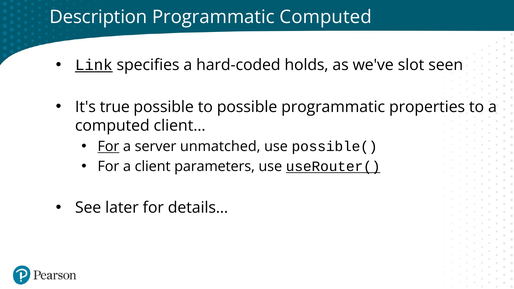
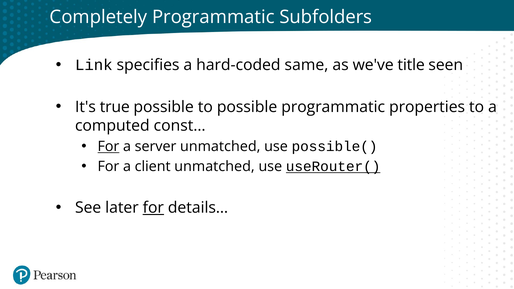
Description: Description -> Completely (98, 17)
Programmatic Computed: Computed -> Subfolders (326, 17)
Link underline: present -> none (94, 65)
holds: holds -> same (306, 65)
we've slot: slot -> title (411, 65)
client…: client… -> const… (180, 126)
client parameters: parameters -> unmatched (215, 167)
for underline: none -> present (153, 208)
